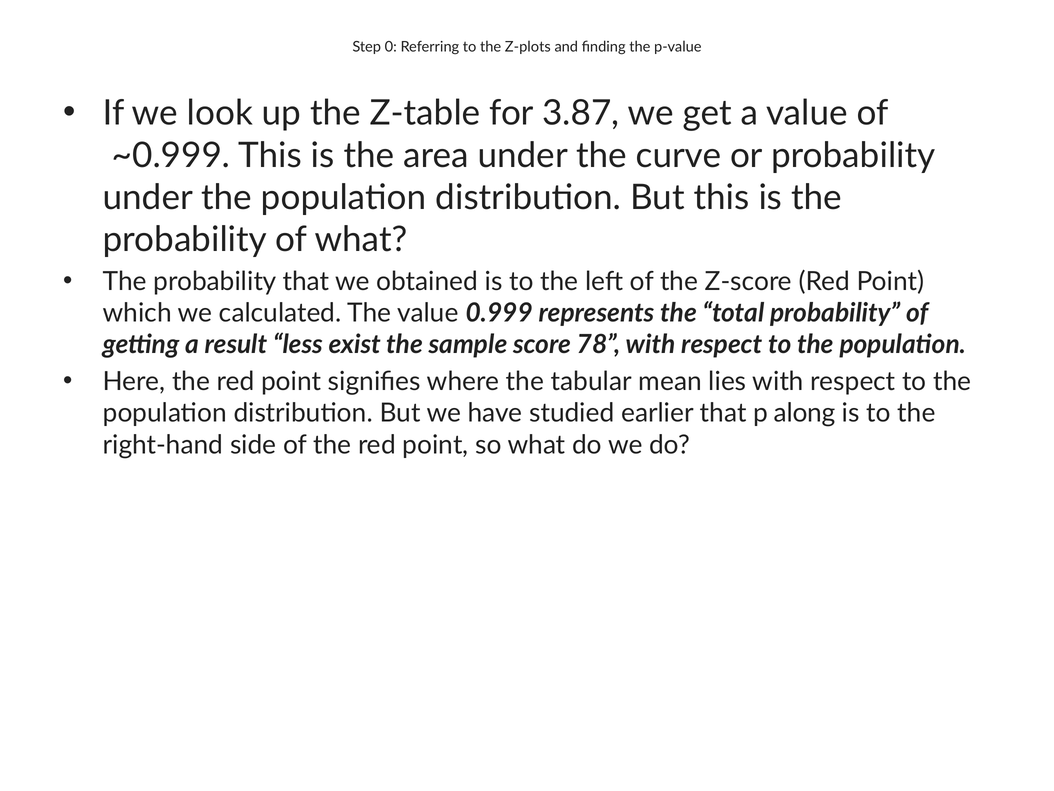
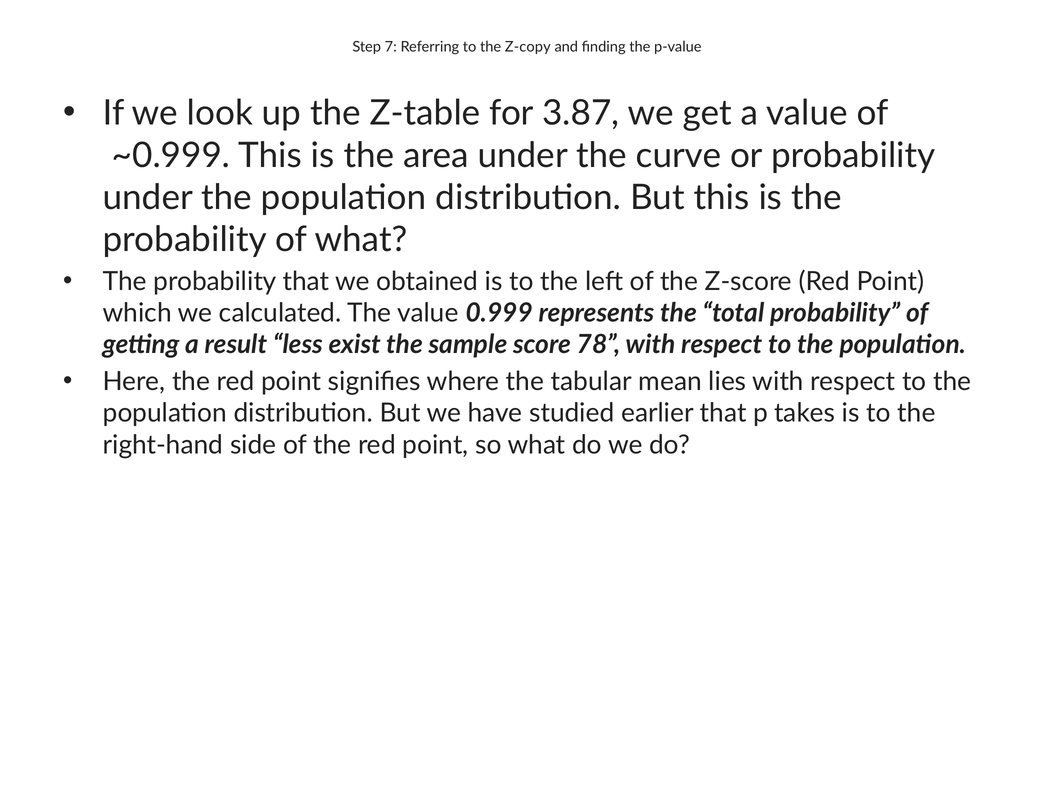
0: 0 -> 7 (391, 47)
Z-plots: Z-plots -> Z-copy (528, 47)
along: along -> takes (805, 413)
